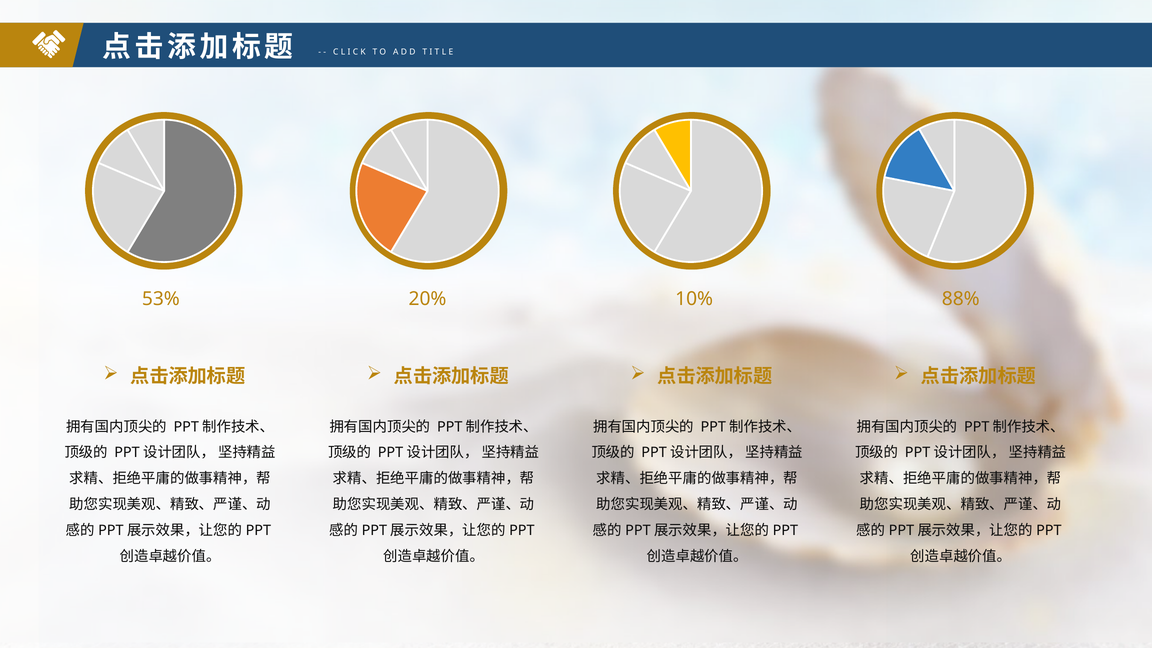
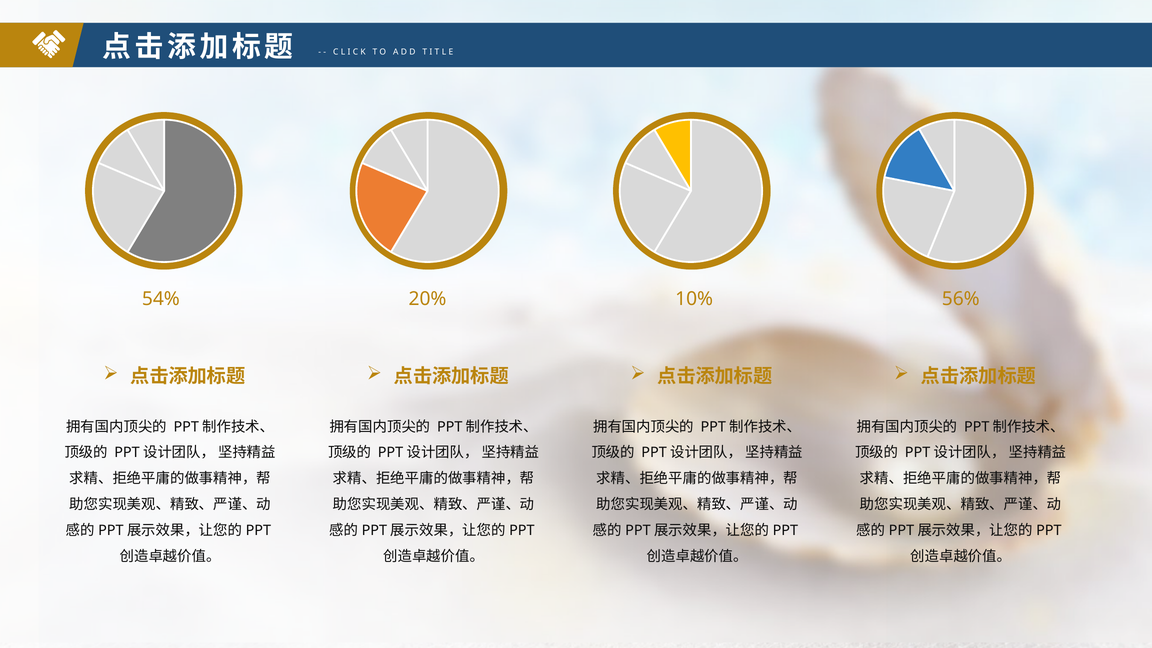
53%: 53% -> 54% (161, 299)
88%: 88% -> 56% (961, 299)
